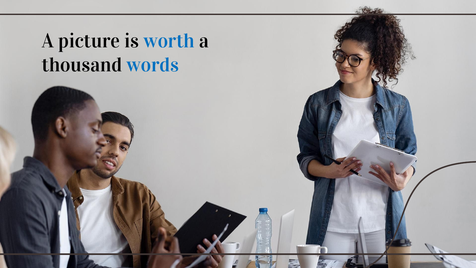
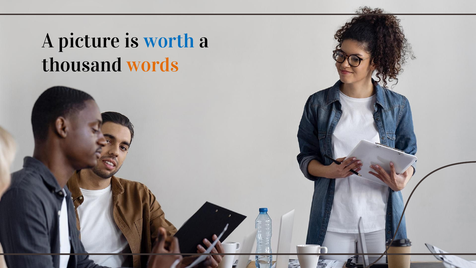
words colour: blue -> orange (153, 65)
